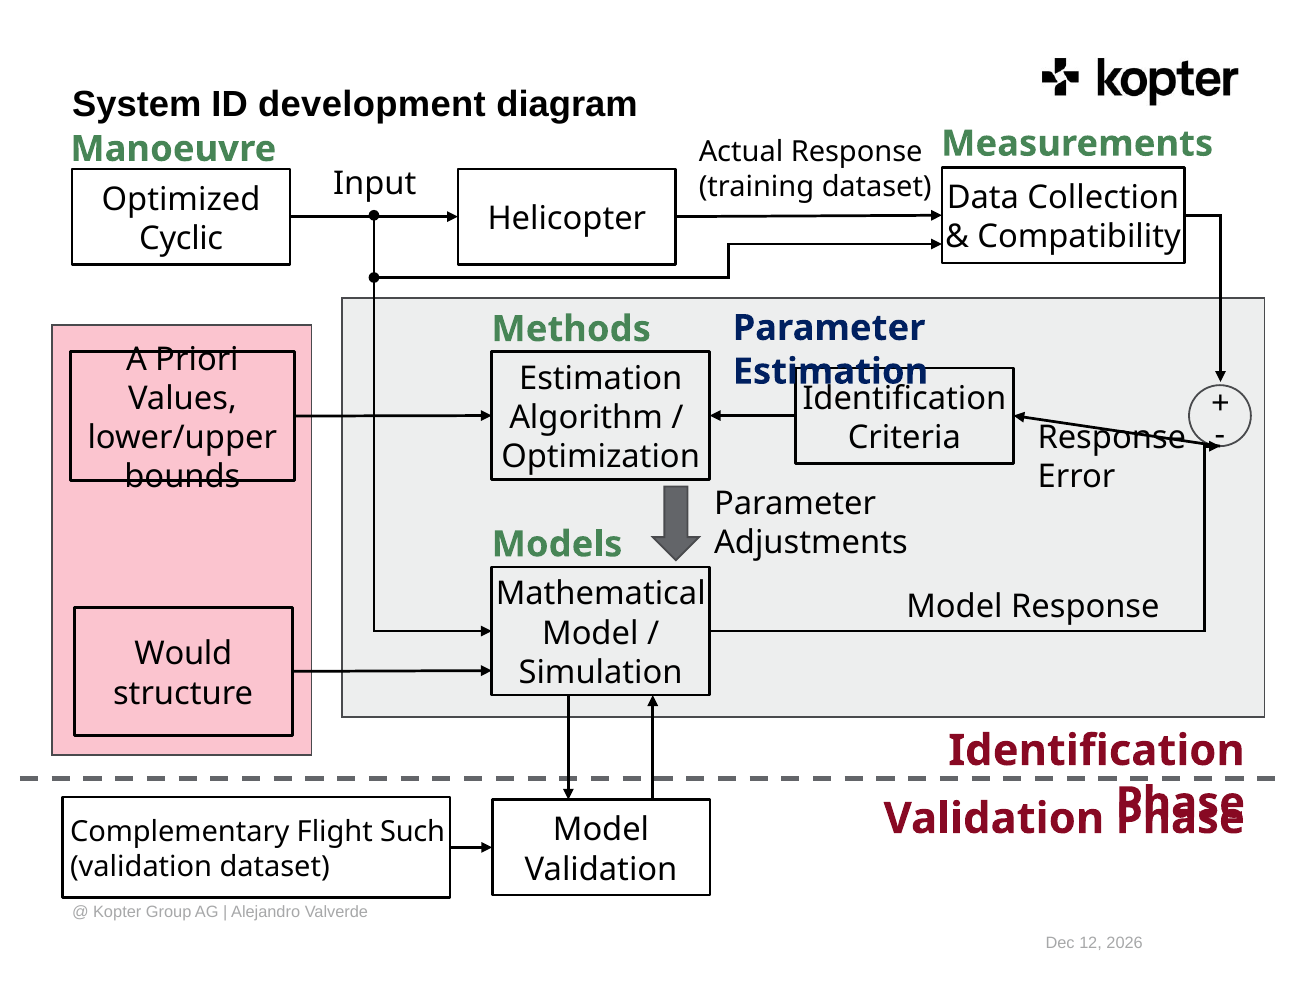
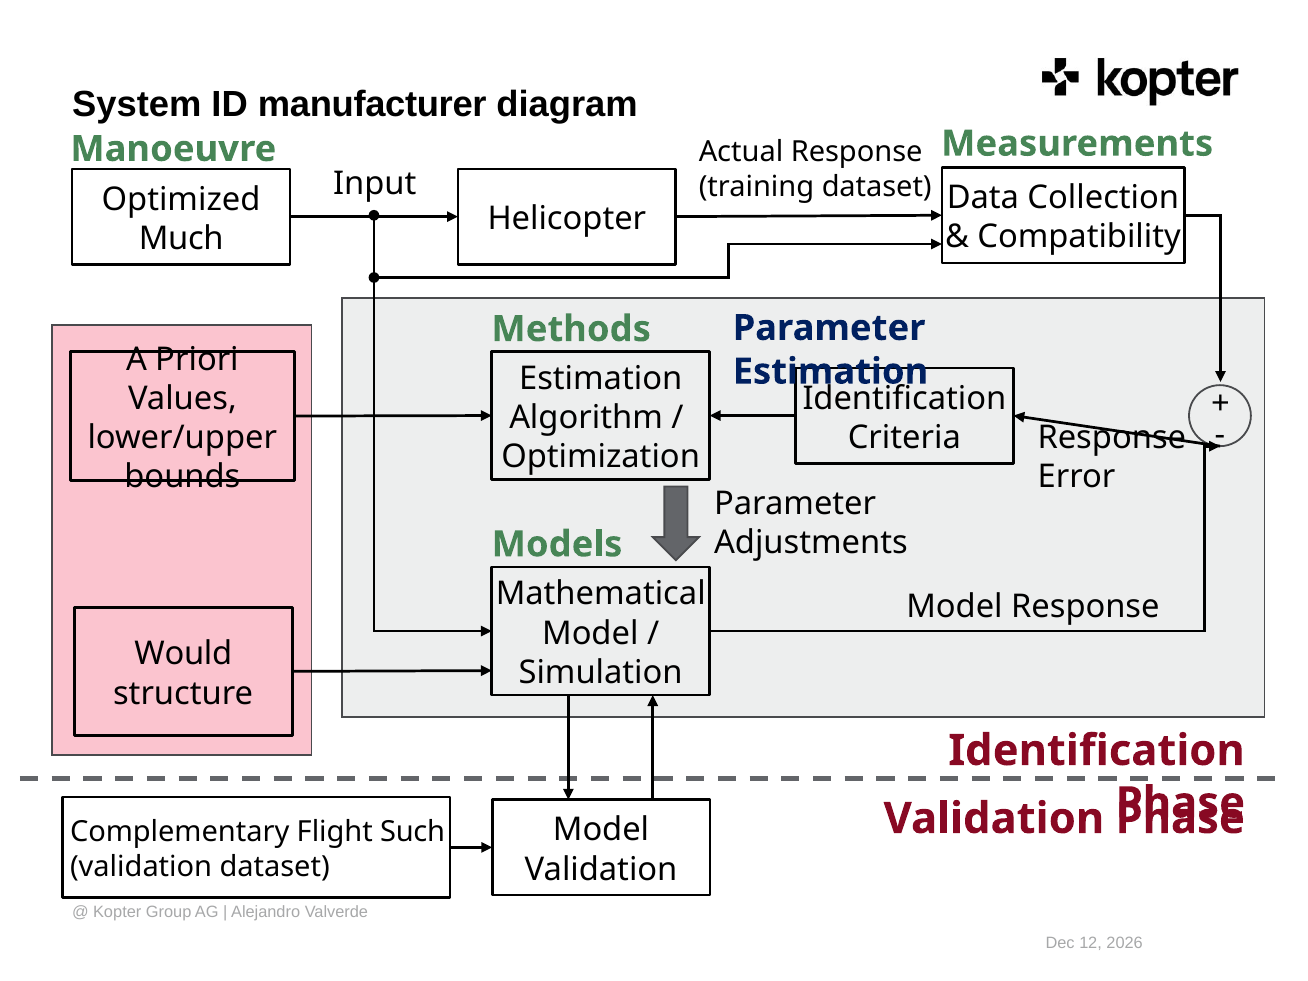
development: development -> manufacturer (372, 104)
Cyclic: Cyclic -> Much (181, 239)
